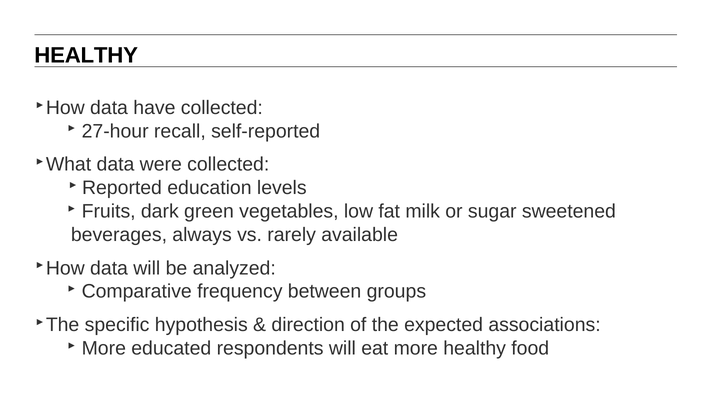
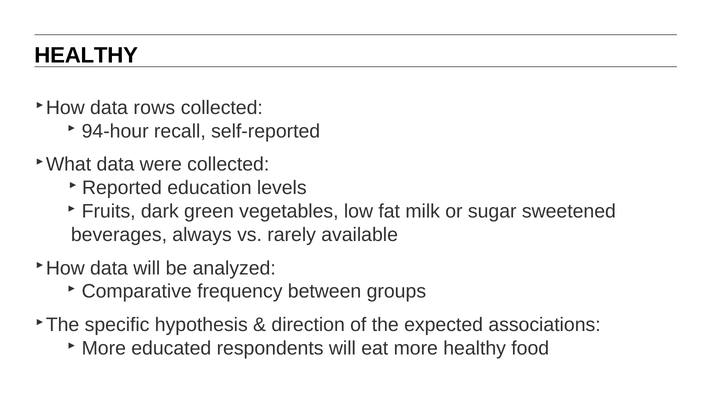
have: have -> rows (154, 108)
27-hour: 27-hour -> 94-hour (115, 131)
